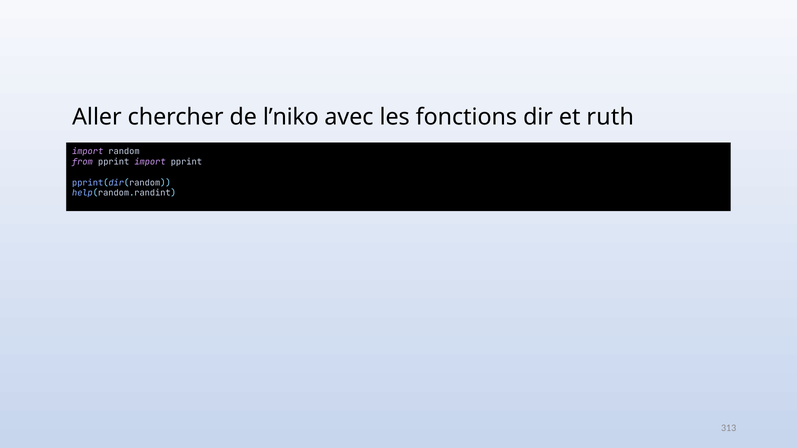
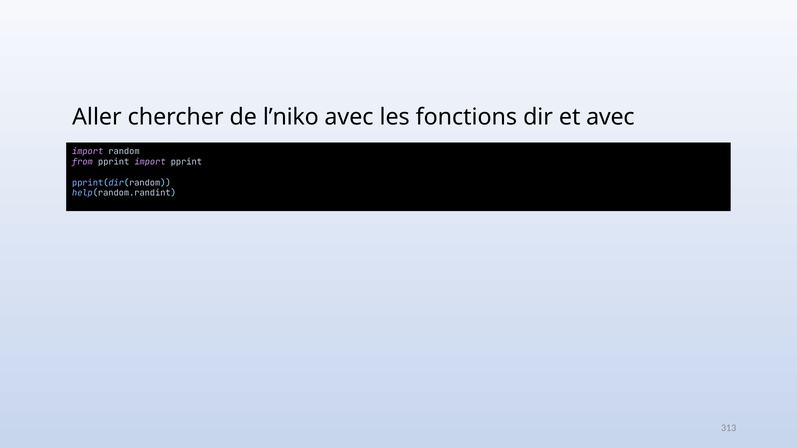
et ruth: ruth -> avec (610, 117)
